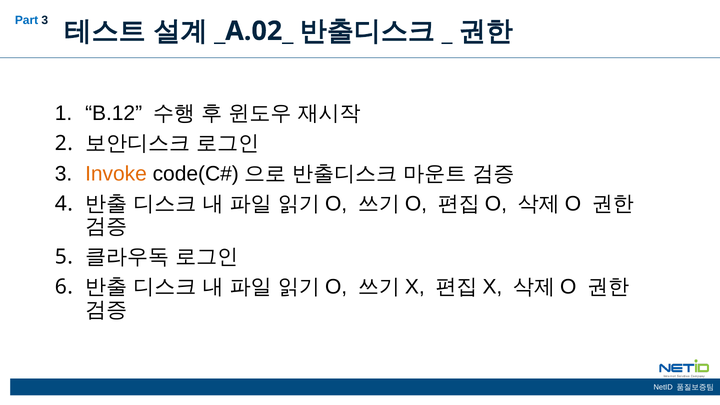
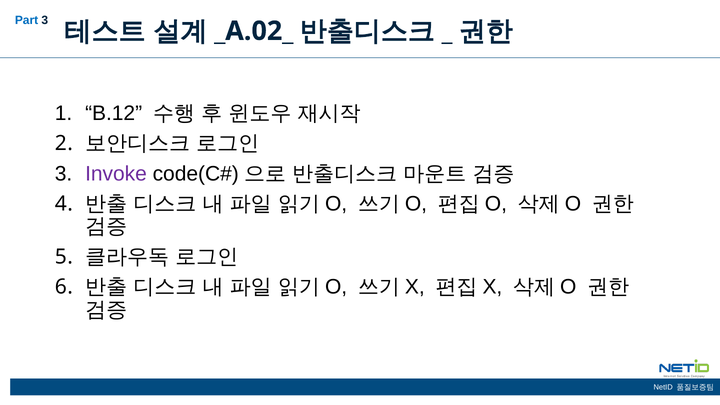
Invoke colour: orange -> purple (116, 174)
